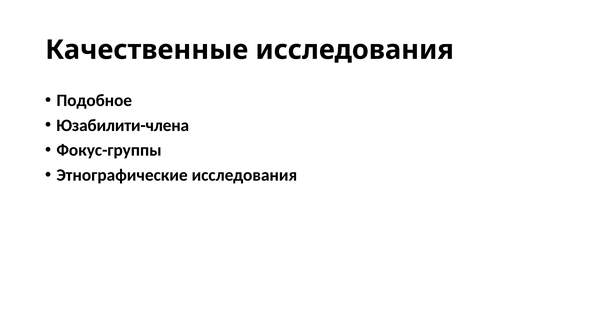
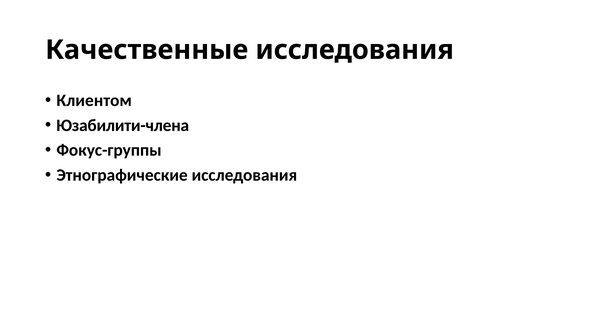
Подобное: Подобное -> Клиентом (94, 100)
